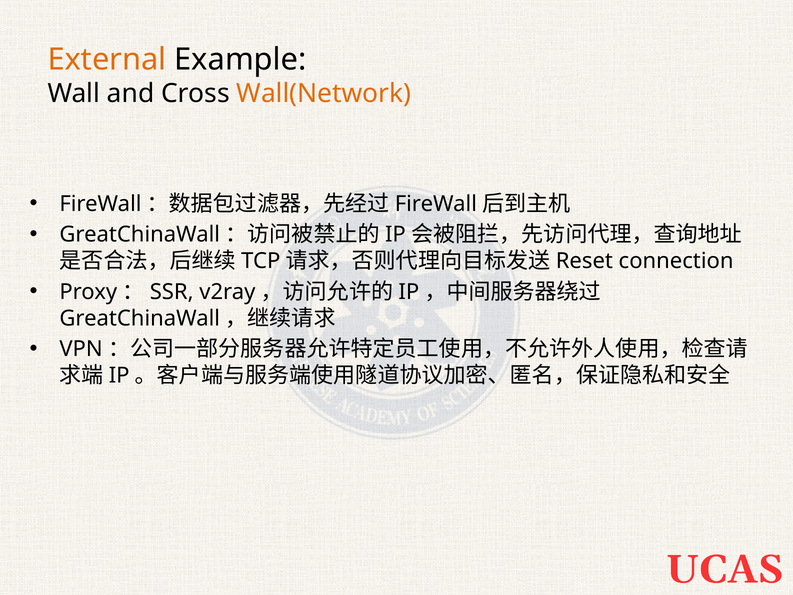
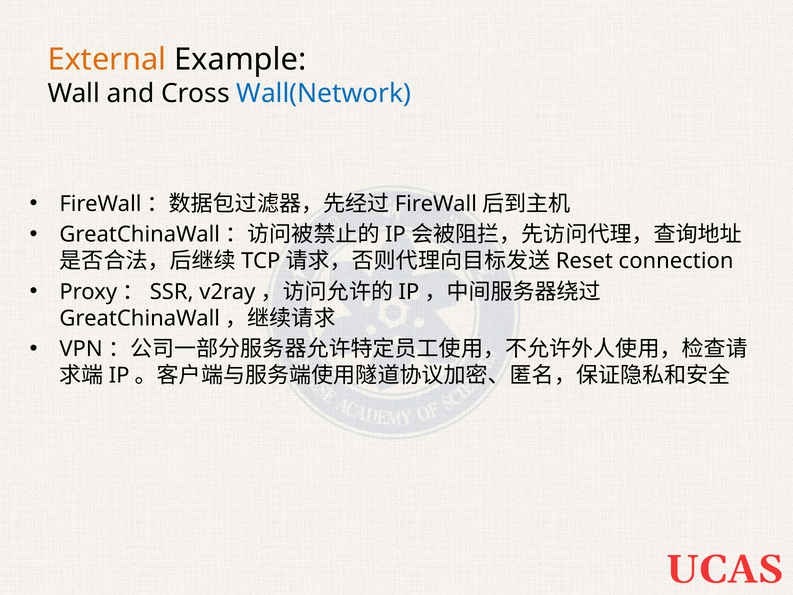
Wall(Network colour: orange -> blue (324, 94)
